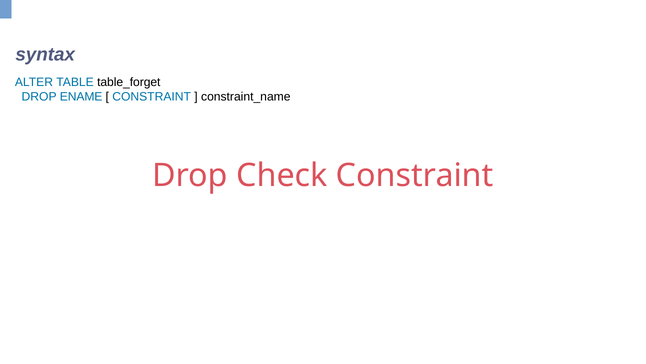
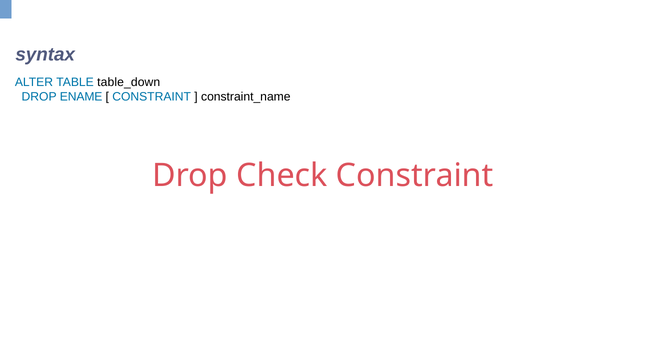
table_forget: table_forget -> table_down (129, 82)
